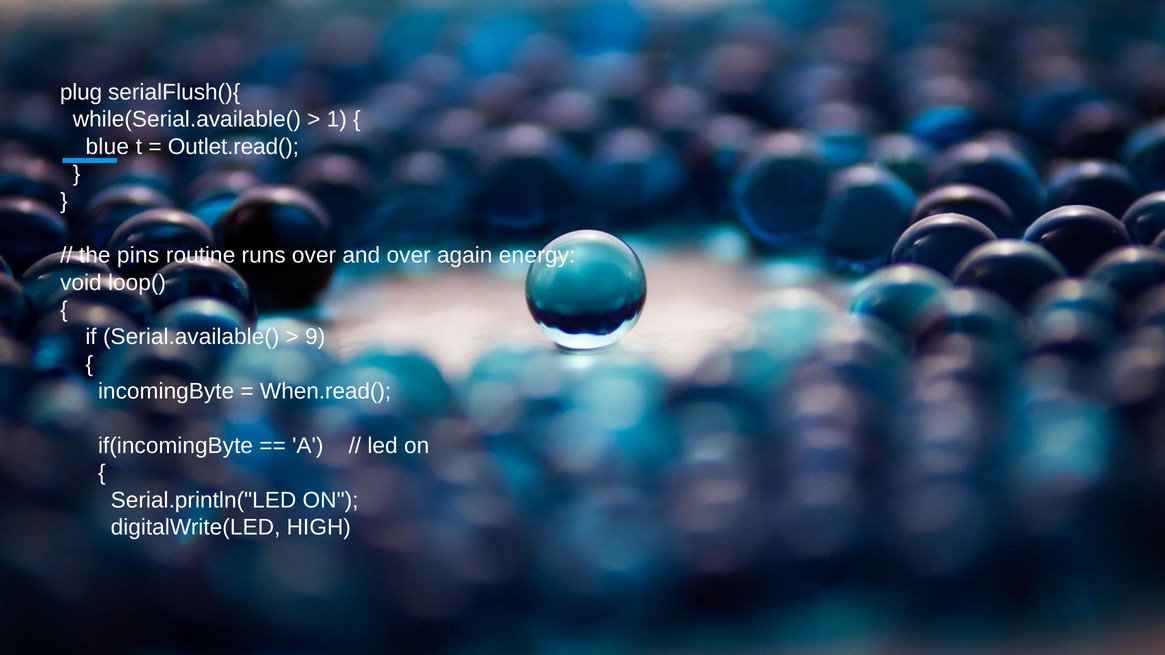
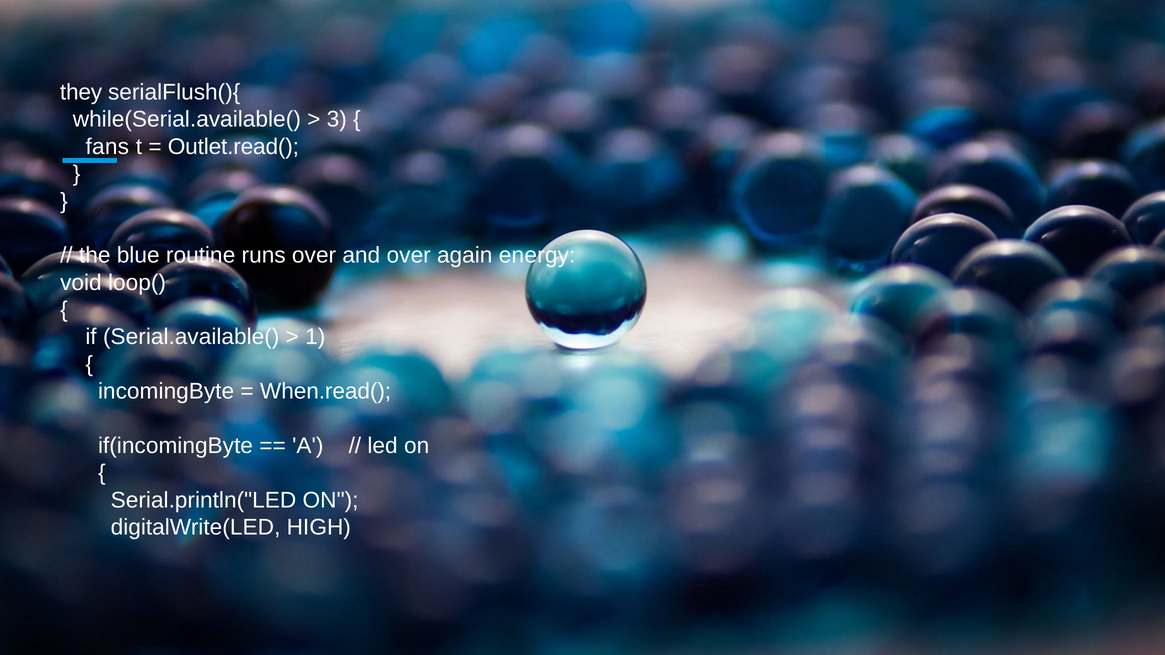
plug: plug -> they (81, 92)
1: 1 -> 3 (337, 120)
blue: blue -> fans (107, 147)
pins: pins -> blue (138, 256)
9: 9 -> 1 (315, 337)
